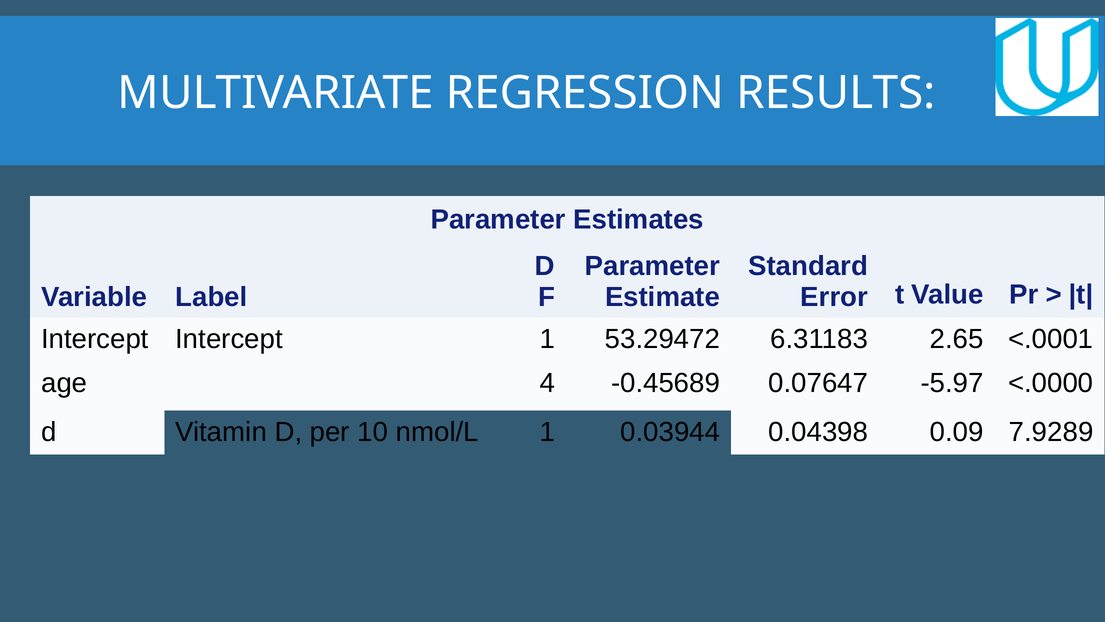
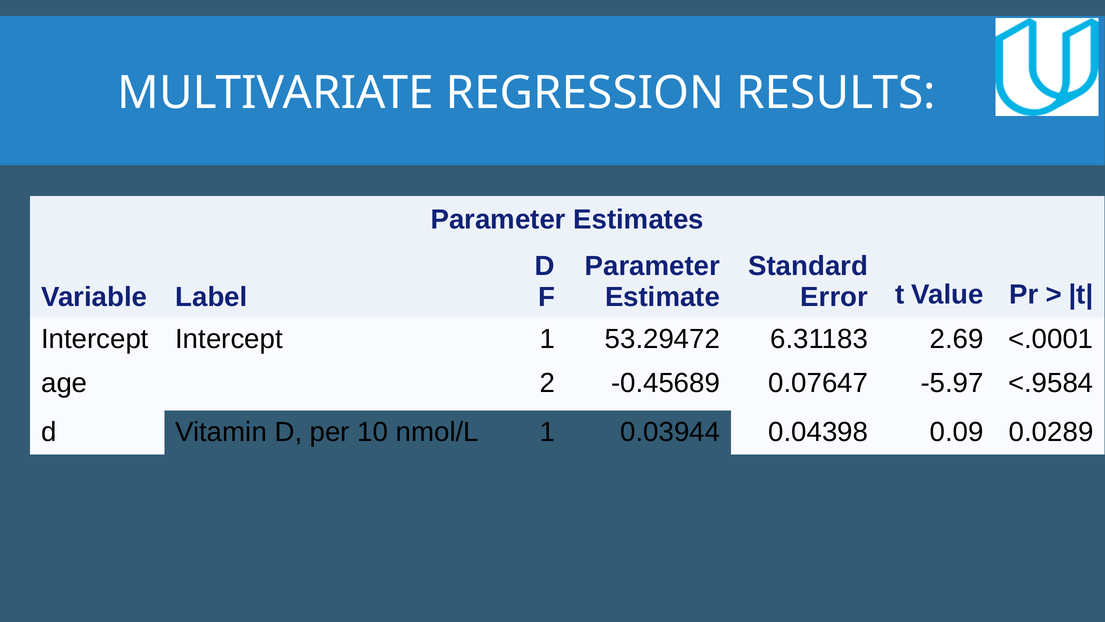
2.65: 2.65 -> 2.69 (957, 339)
4: 4 -> 2 (547, 383)
<.0000: <.0000 -> <.9584 (1051, 383)
7.9289: 7.9289 -> 0.0289 (1051, 432)
